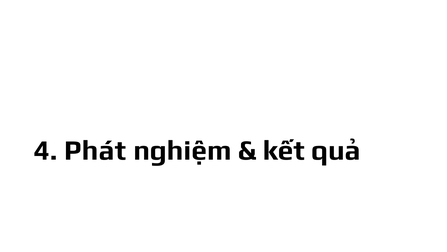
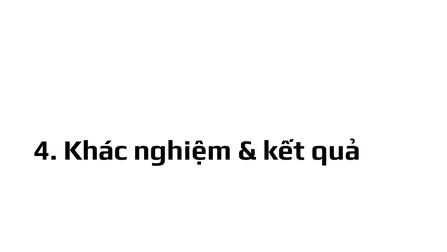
Phát: Phát -> Khác (95, 150)
